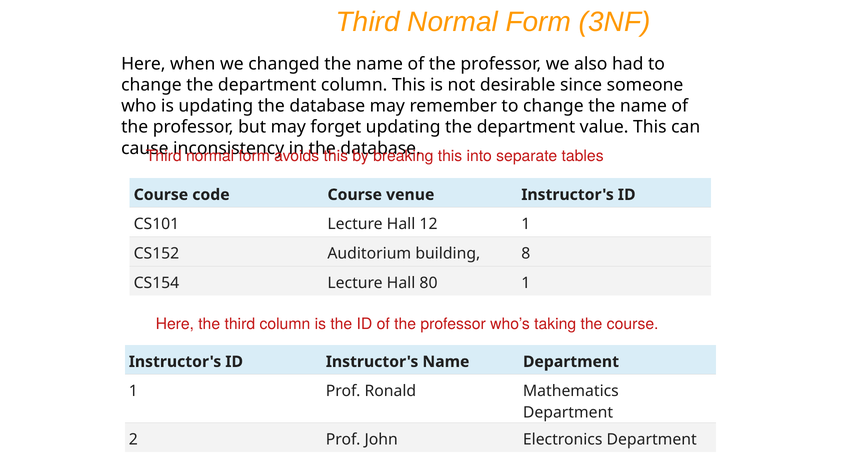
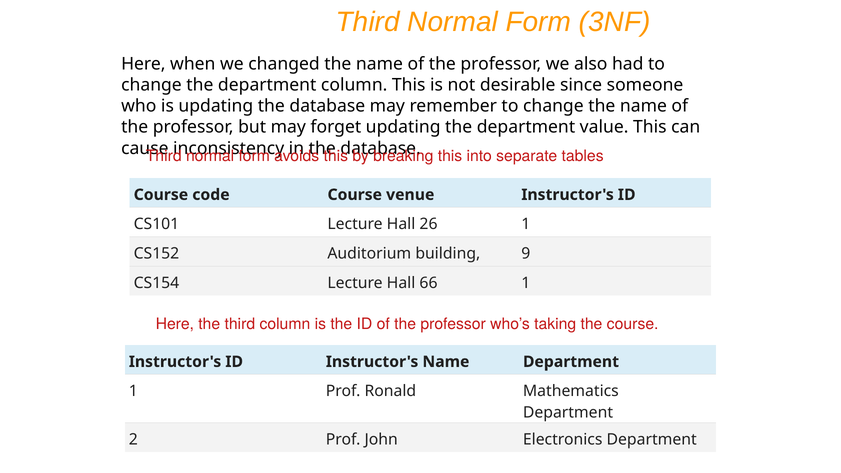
12: 12 -> 26 (429, 224)
8: 8 -> 9 (526, 254)
80: 80 -> 66 (429, 283)
